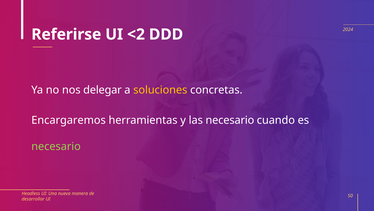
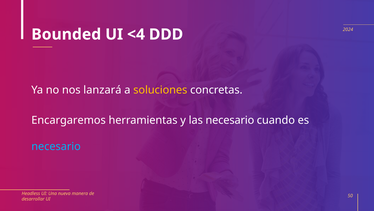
Referirse: Referirse -> Bounded (66, 34)
<2: <2 -> <4 (136, 34)
delegar: delegar -> lanzará (102, 90)
necesario colour: light green -> light blue (56, 146)
